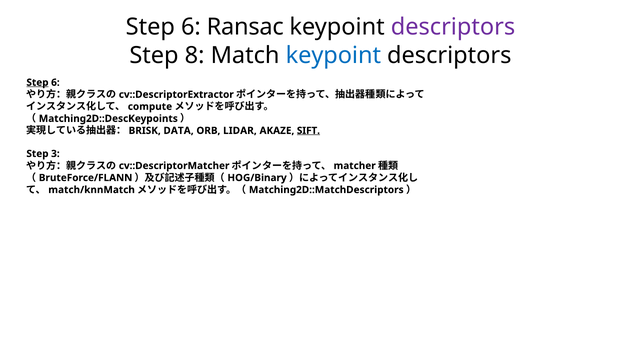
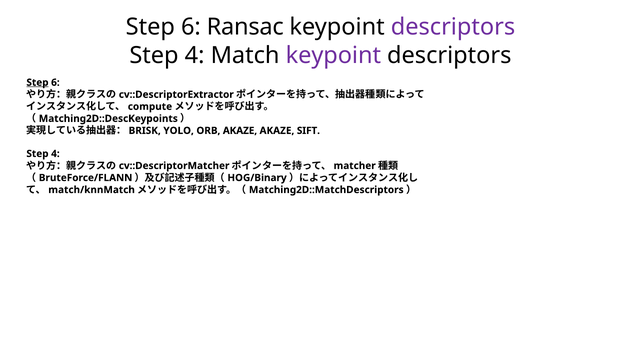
8: 8 -> 4 (195, 55)
keypoint colour: blue -> purple (333, 55)
DATA: DATA -> YOLO (179, 130)
ORB LIDAR: LIDAR -> AKAZE (240, 130)
SIFT underline: present -> none (308, 130)
3: 3 -> 4 (55, 154)
